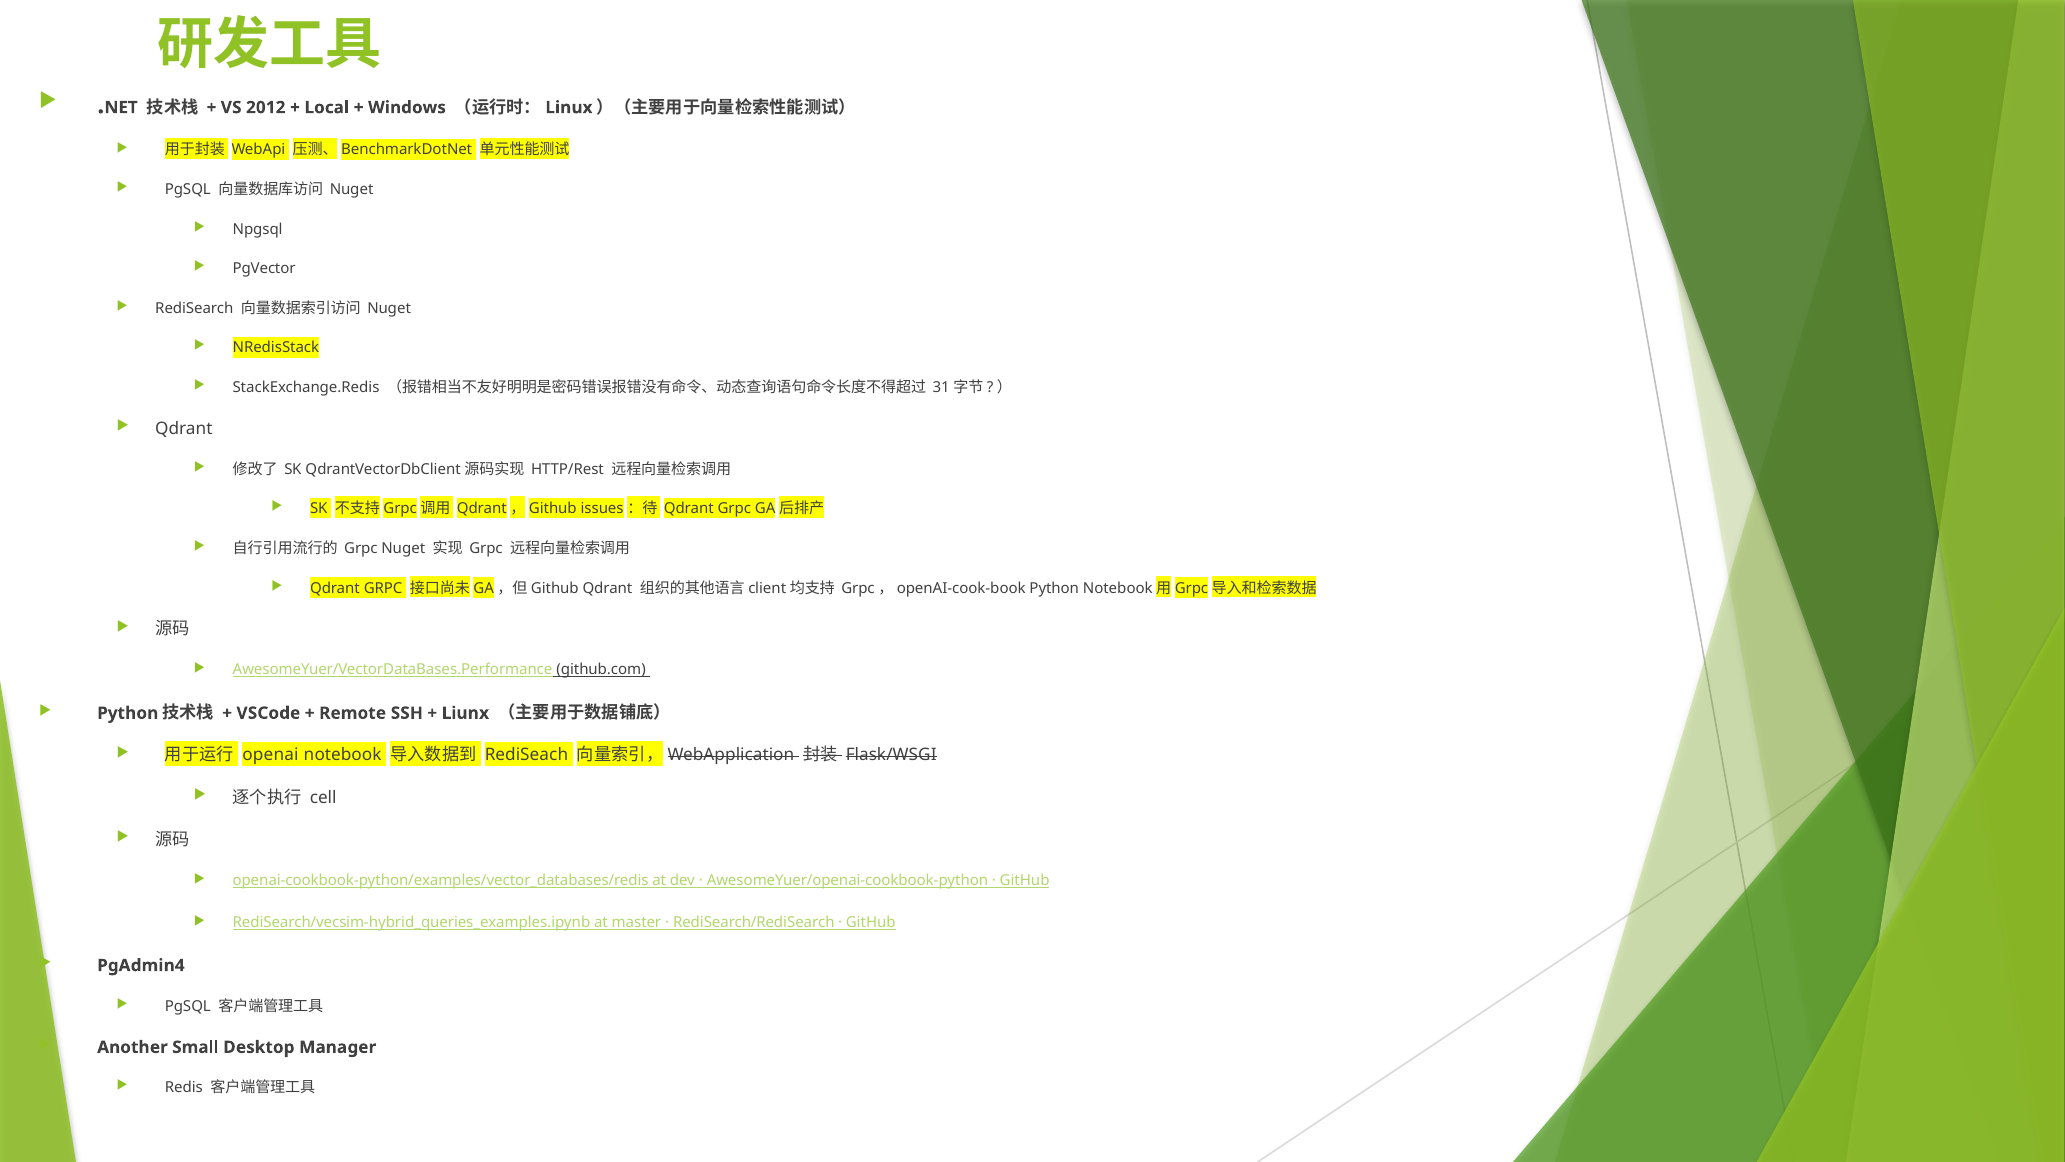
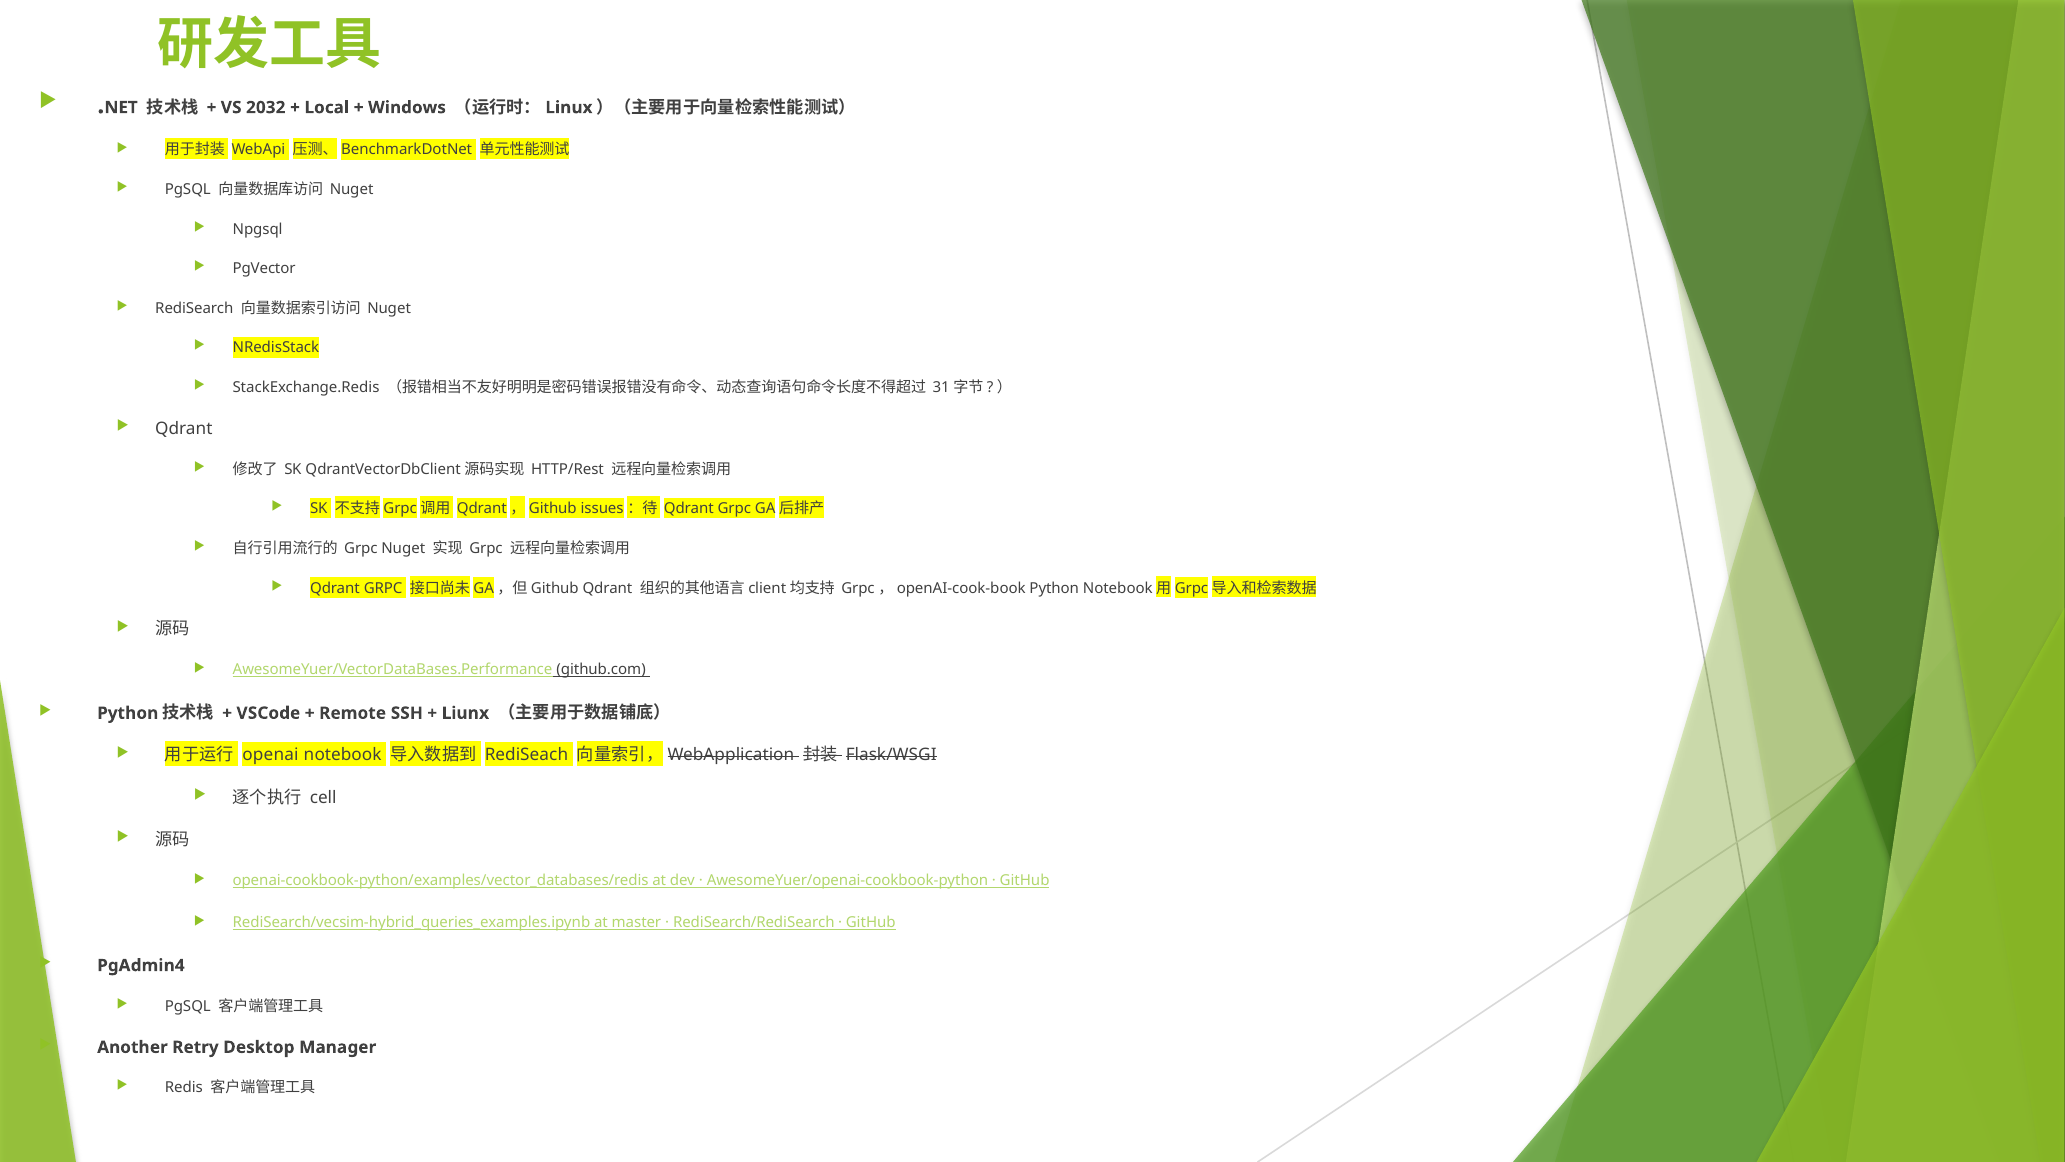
2012: 2012 -> 2032 (266, 107)
Small: Small -> Retry (195, 1047)
